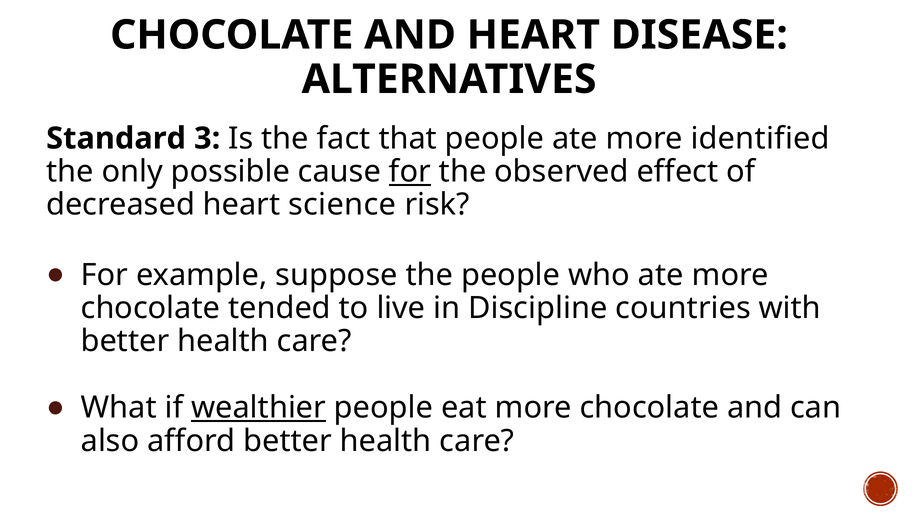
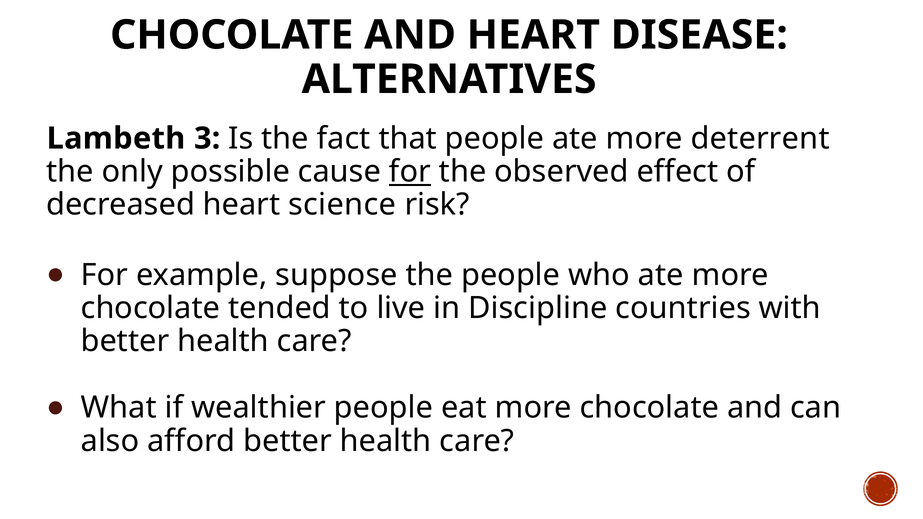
Standard: Standard -> Lambeth (116, 138)
identified: identified -> deterrent (760, 138)
wealthier underline: present -> none (259, 408)
